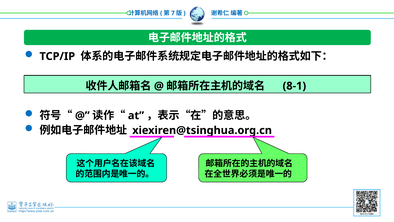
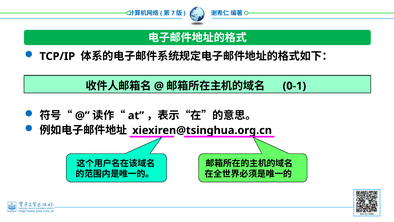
8-1: 8-1 -> 0-1 (294, 86)
